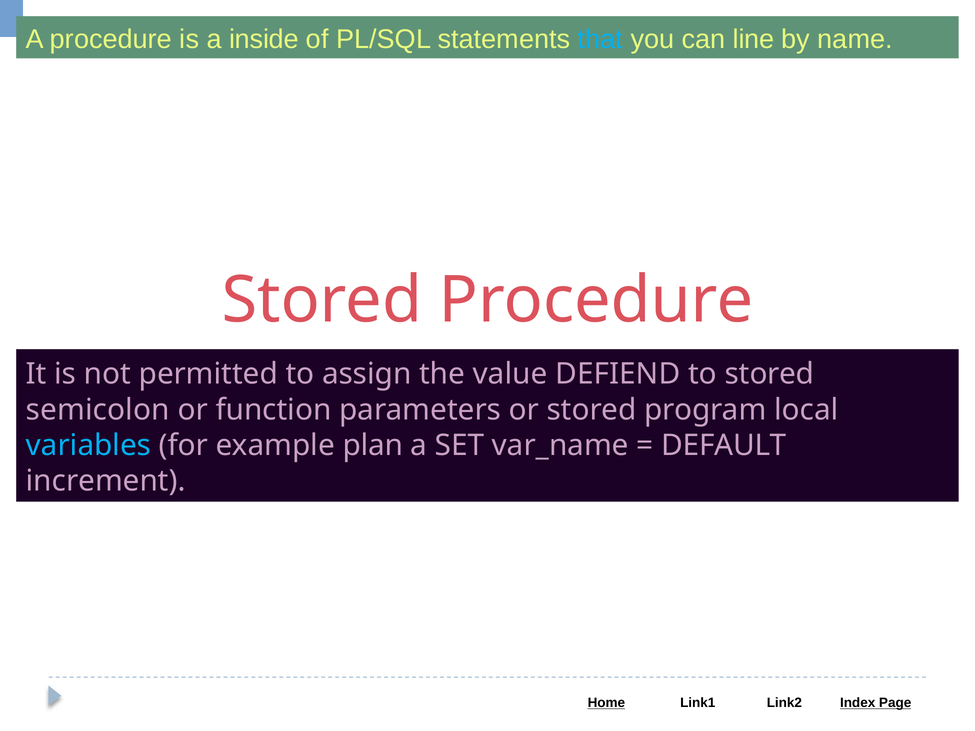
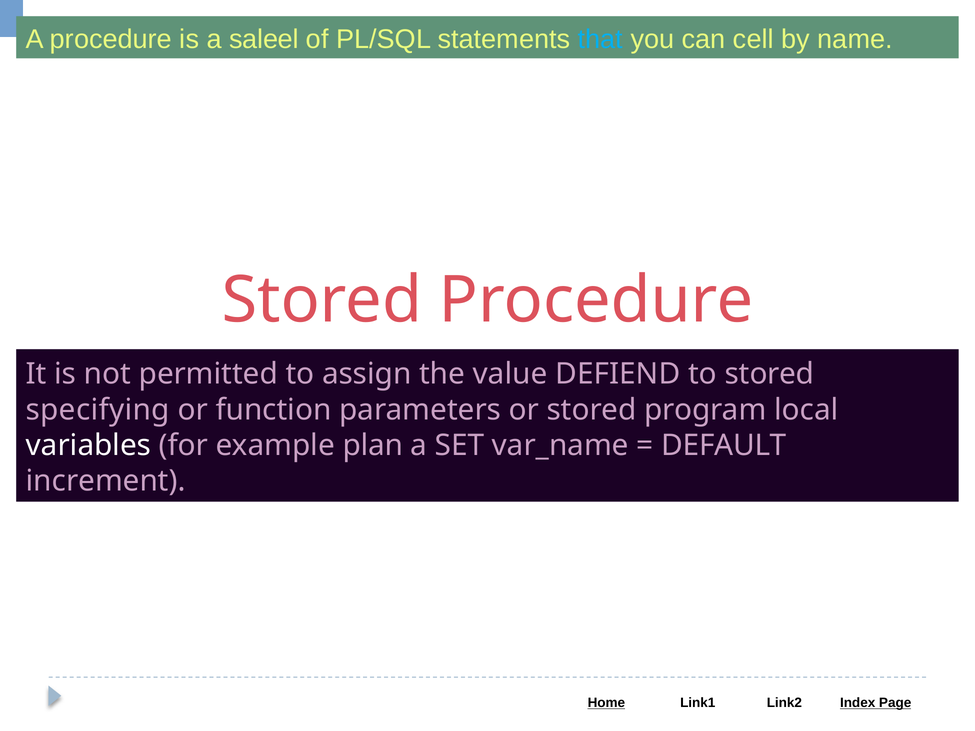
inside: inside -> saleel (264, 39)
line: line -> cell (753, 39)
semicolon: semicolon -> specifying (98, 410)
variables colour: light blue -> white (88, 446)
